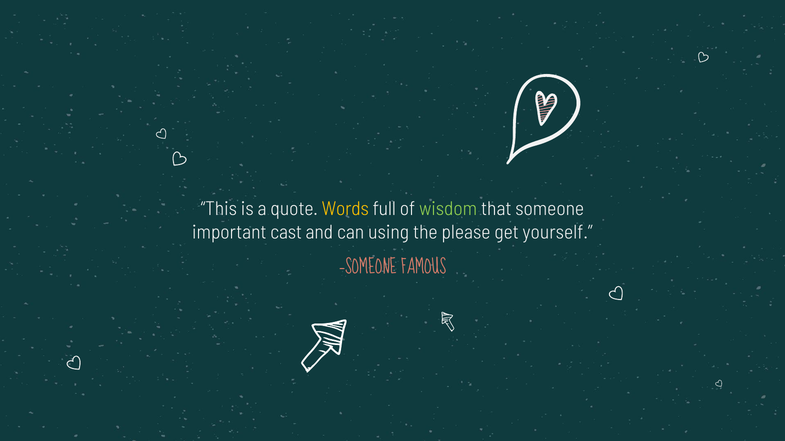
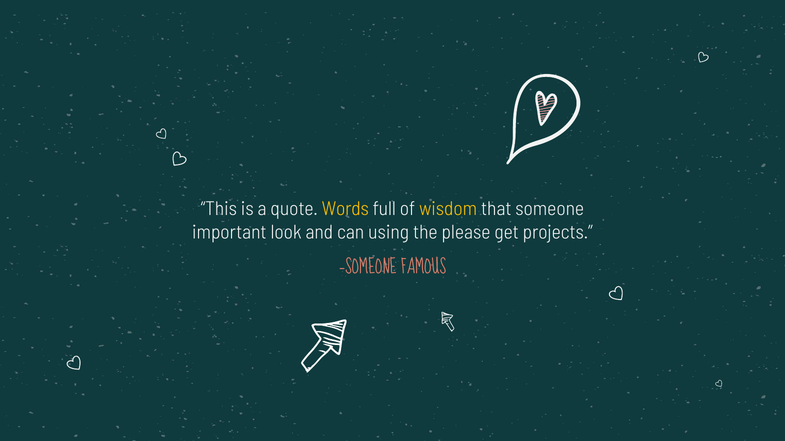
wisdom colour: light green -> yellow (448, 209)
cast: cast -> look (286, 233)
yourself: yourself -> projects (558, 233)
